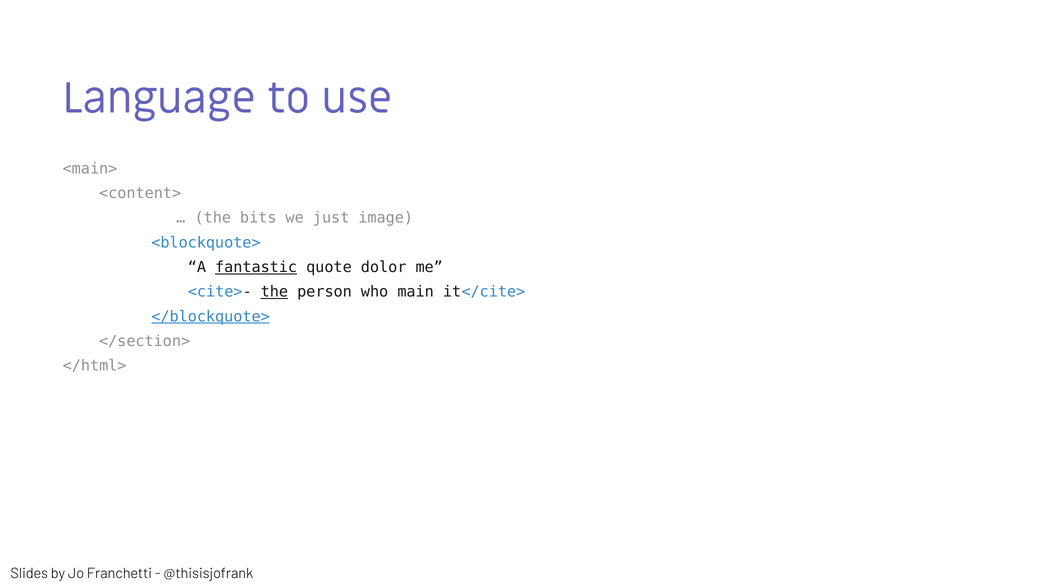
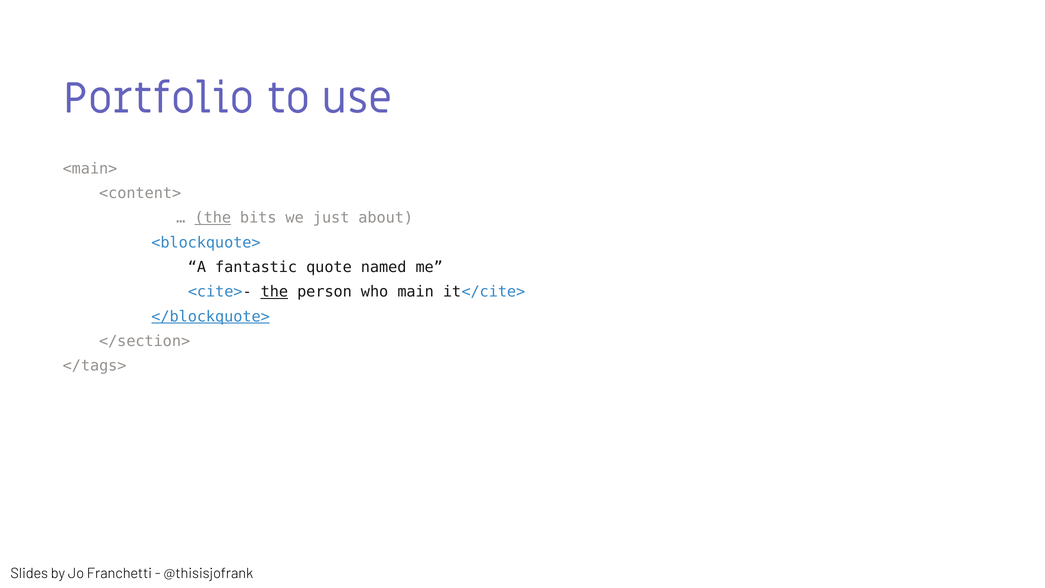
Language: Language -> Portfolio (159, 99)
the underline: none -> present (213, 218)
image: image -> about (386, 218)
fantastic underline: present -> none (256, 267)
dolor: dolor -> named (384, 267)
</html>: </html> -> </tags> (95, 366)
